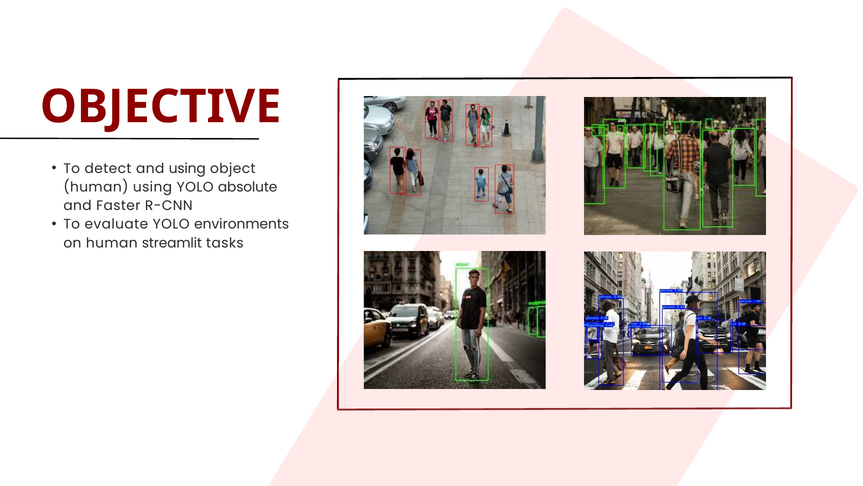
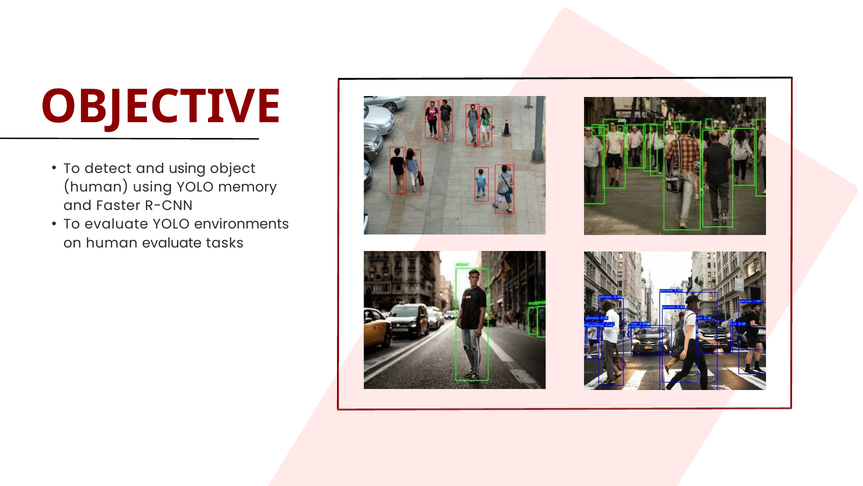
absolute: absolute -> memory (248, 187)
human streamlit: streamlit -> evaluate (172, 243)
